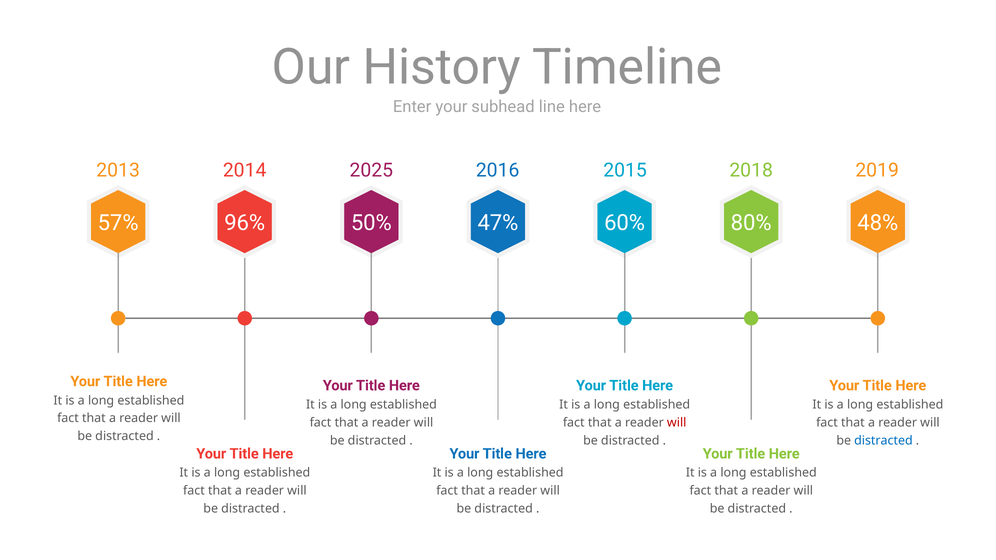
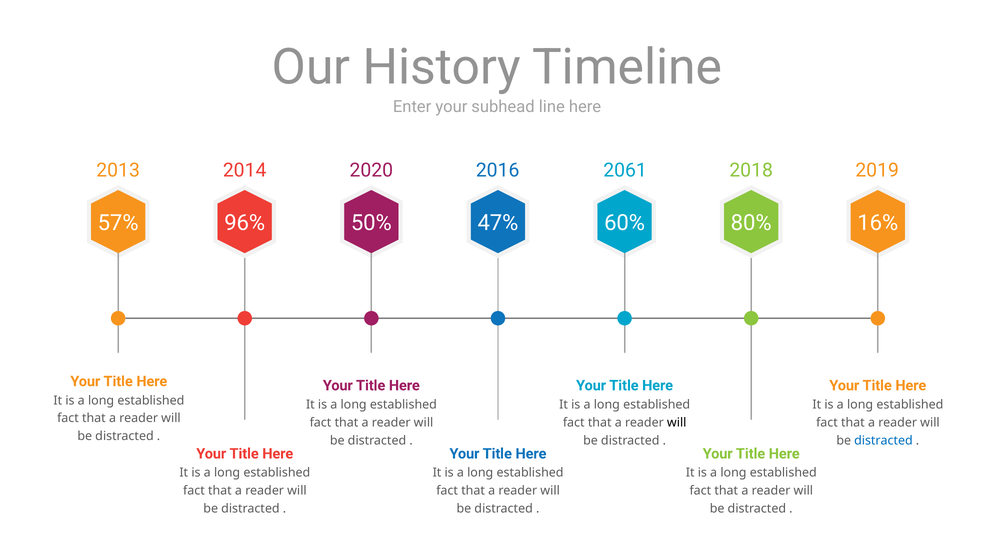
2025: 2025 -> 2020 (371, 170)
2015: 2015 -> 2061 (625, 170)
48%: 48% -> 16% (878, 223)
will colour: red -> black (677, 423)
